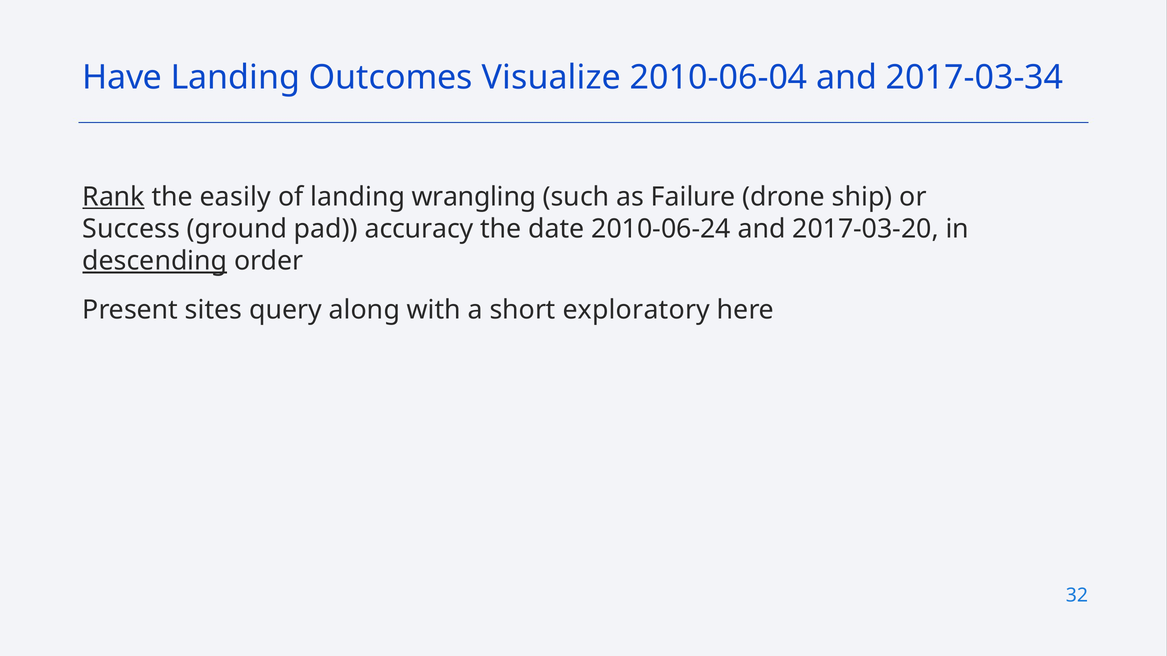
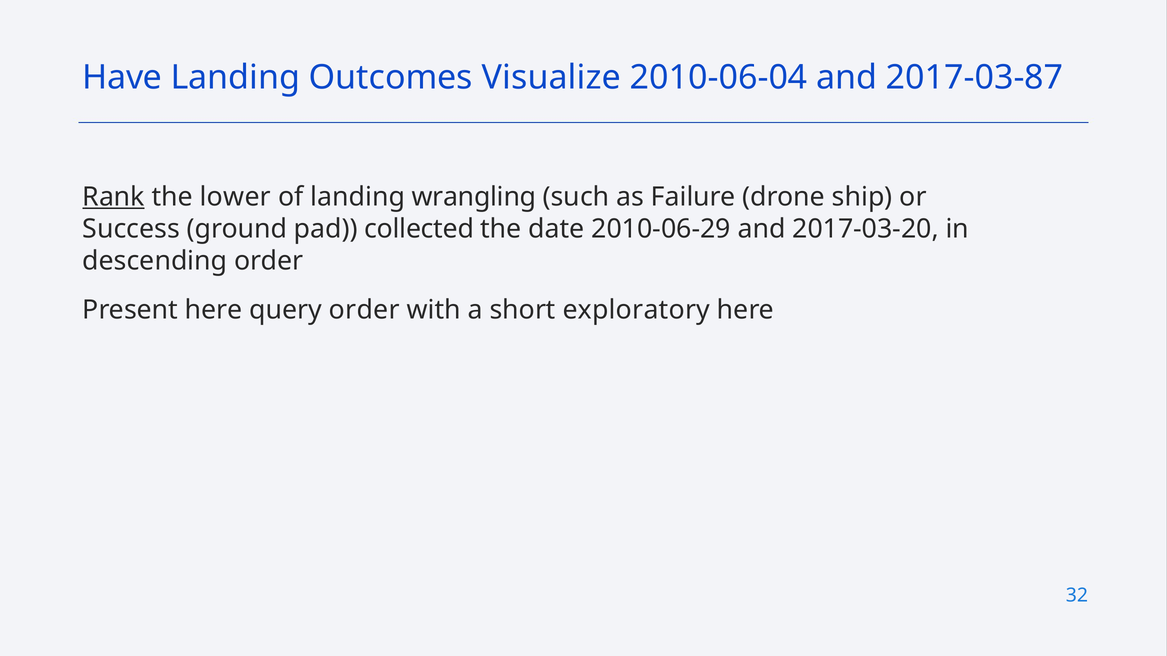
2017-03-34: 2017-03-34 -> 2017-03-87 (975, 78)
easily: easily -> lower (235, 197)
accuracy: accuracy -> collected (419, 229)
2010-06-24: 2010-06-24 -> 2010-06-29 (661, 229)
descending underline: present -> none (155, 261)
Present sites: sites -> here (214, 310)
query along: along -> order (364, 310)
